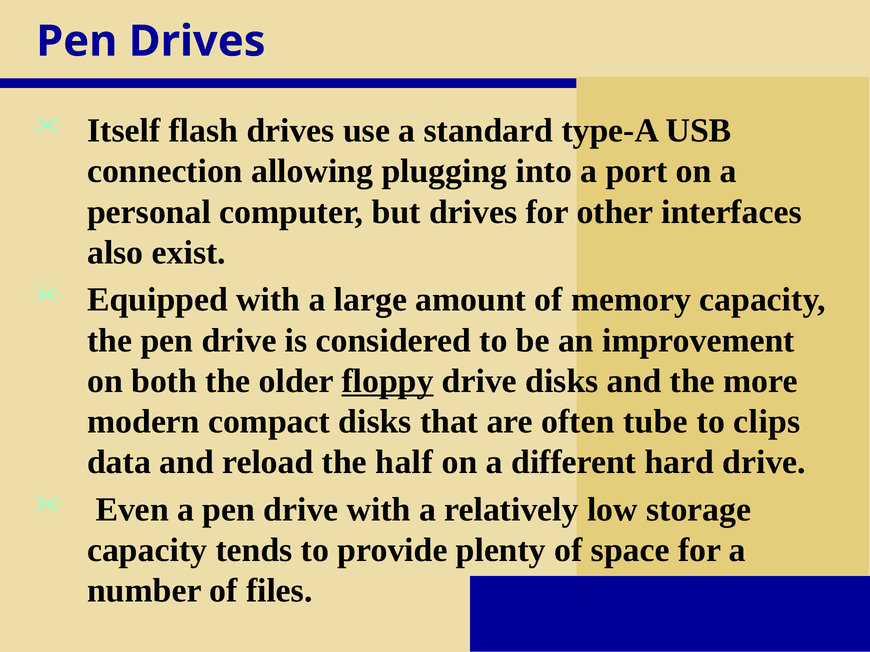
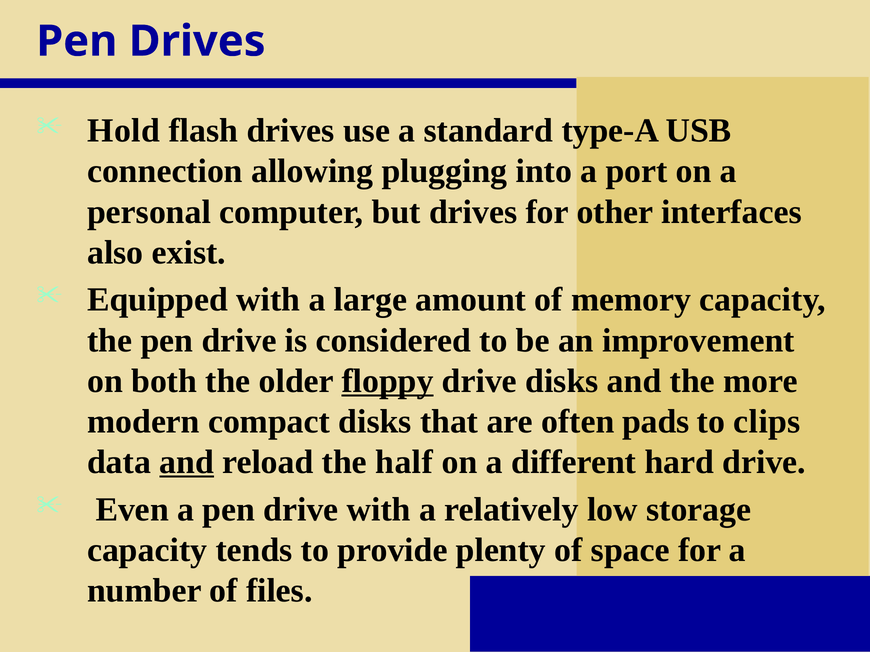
Itself: Itself -> Hold (124, 131)
tube: tube -> pads (656, 422)
and underline: none -> present (187, 463)
